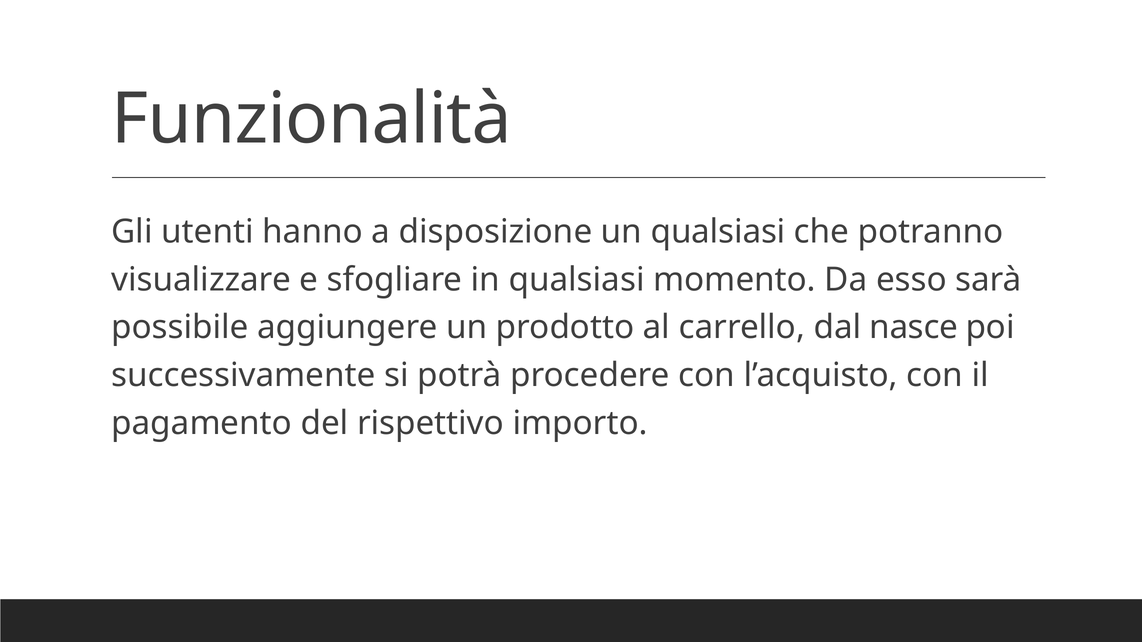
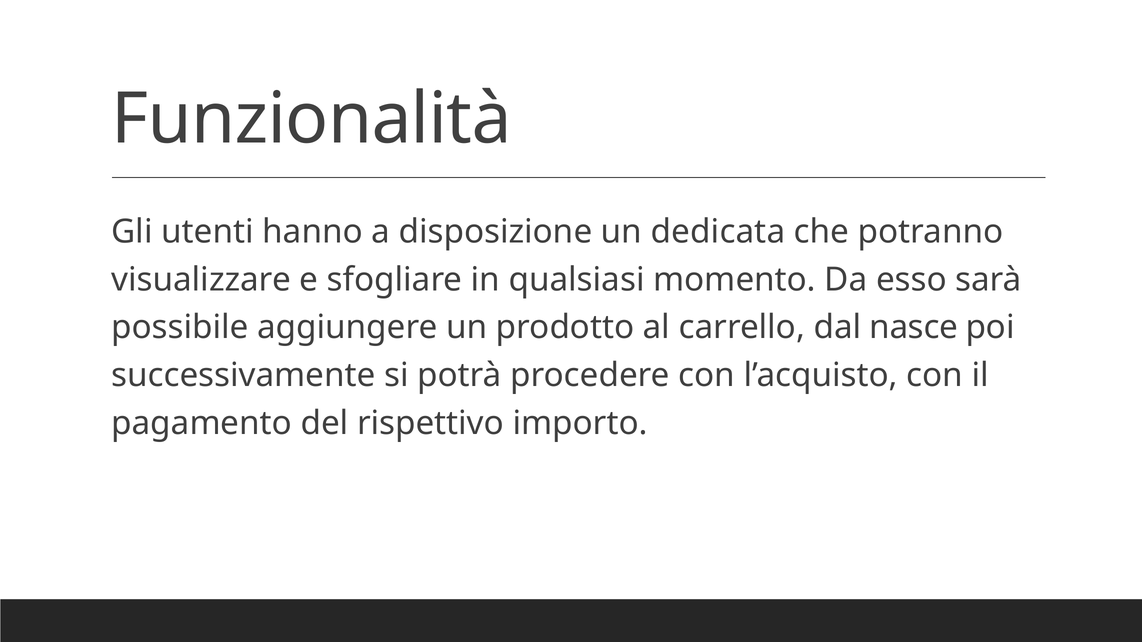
un qualsiasi: qualsiasi -> dedicata (718, 232)
